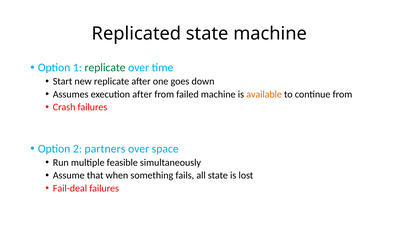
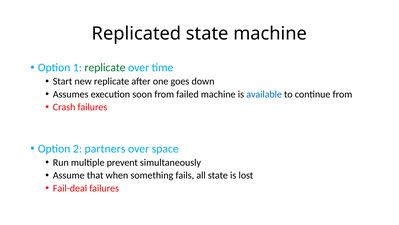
execution after: after -> soon (142, 94)
available colour: orange -> blue (264, 94)
feasible: feasible -> prevent (122, 162)
